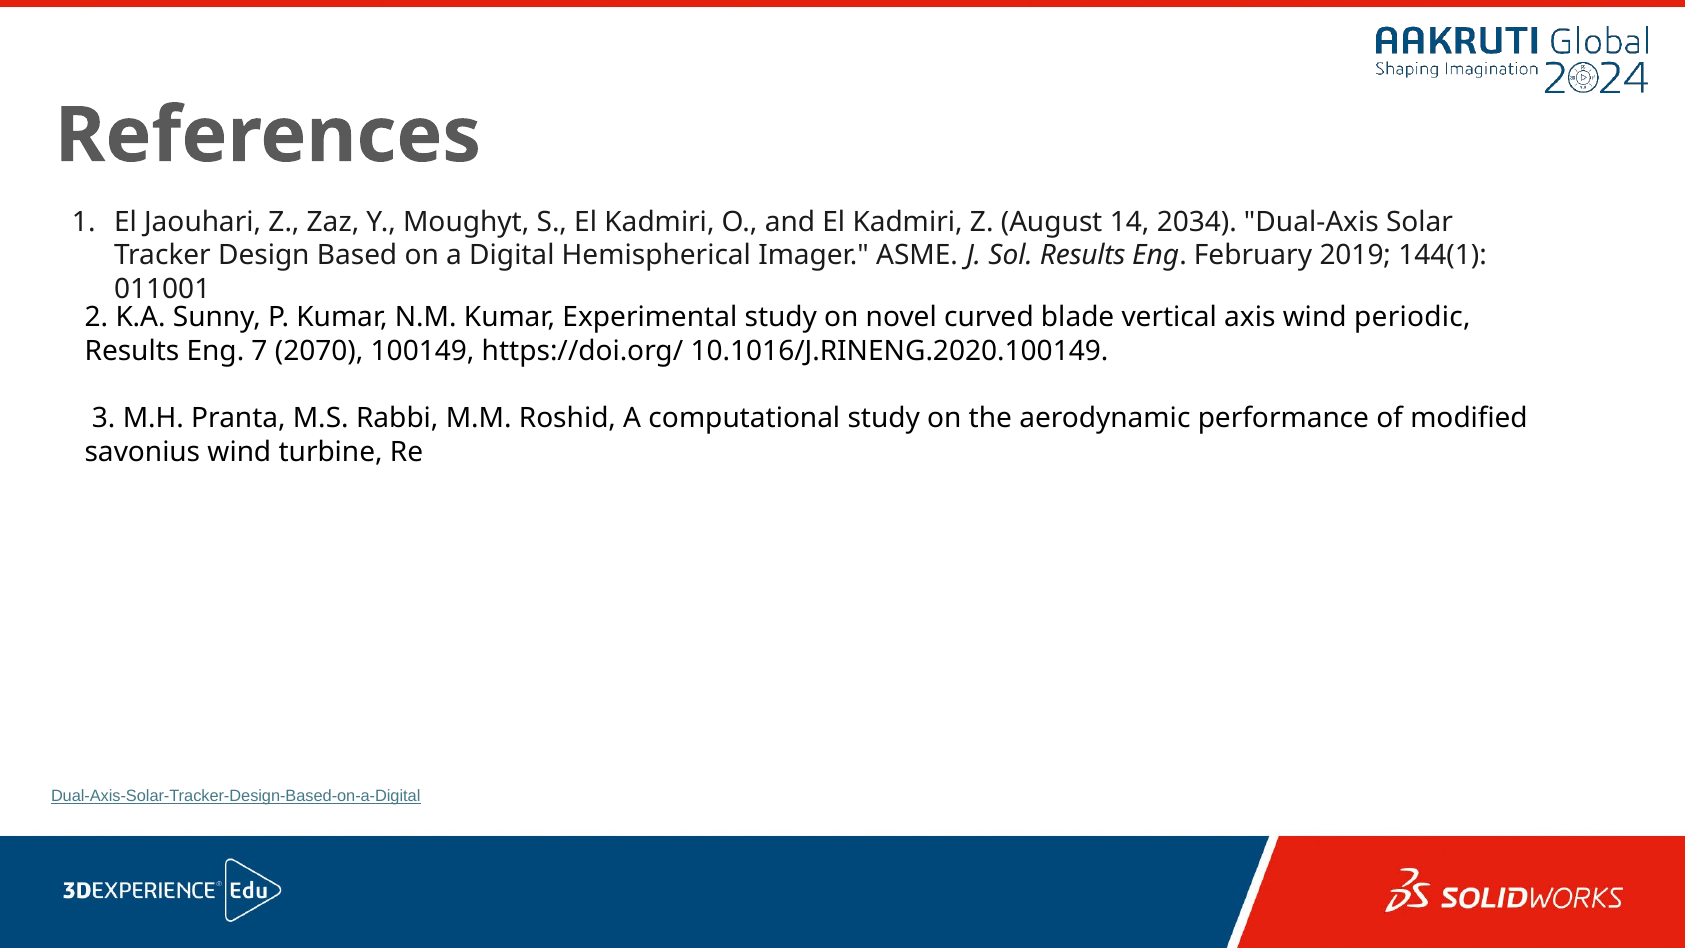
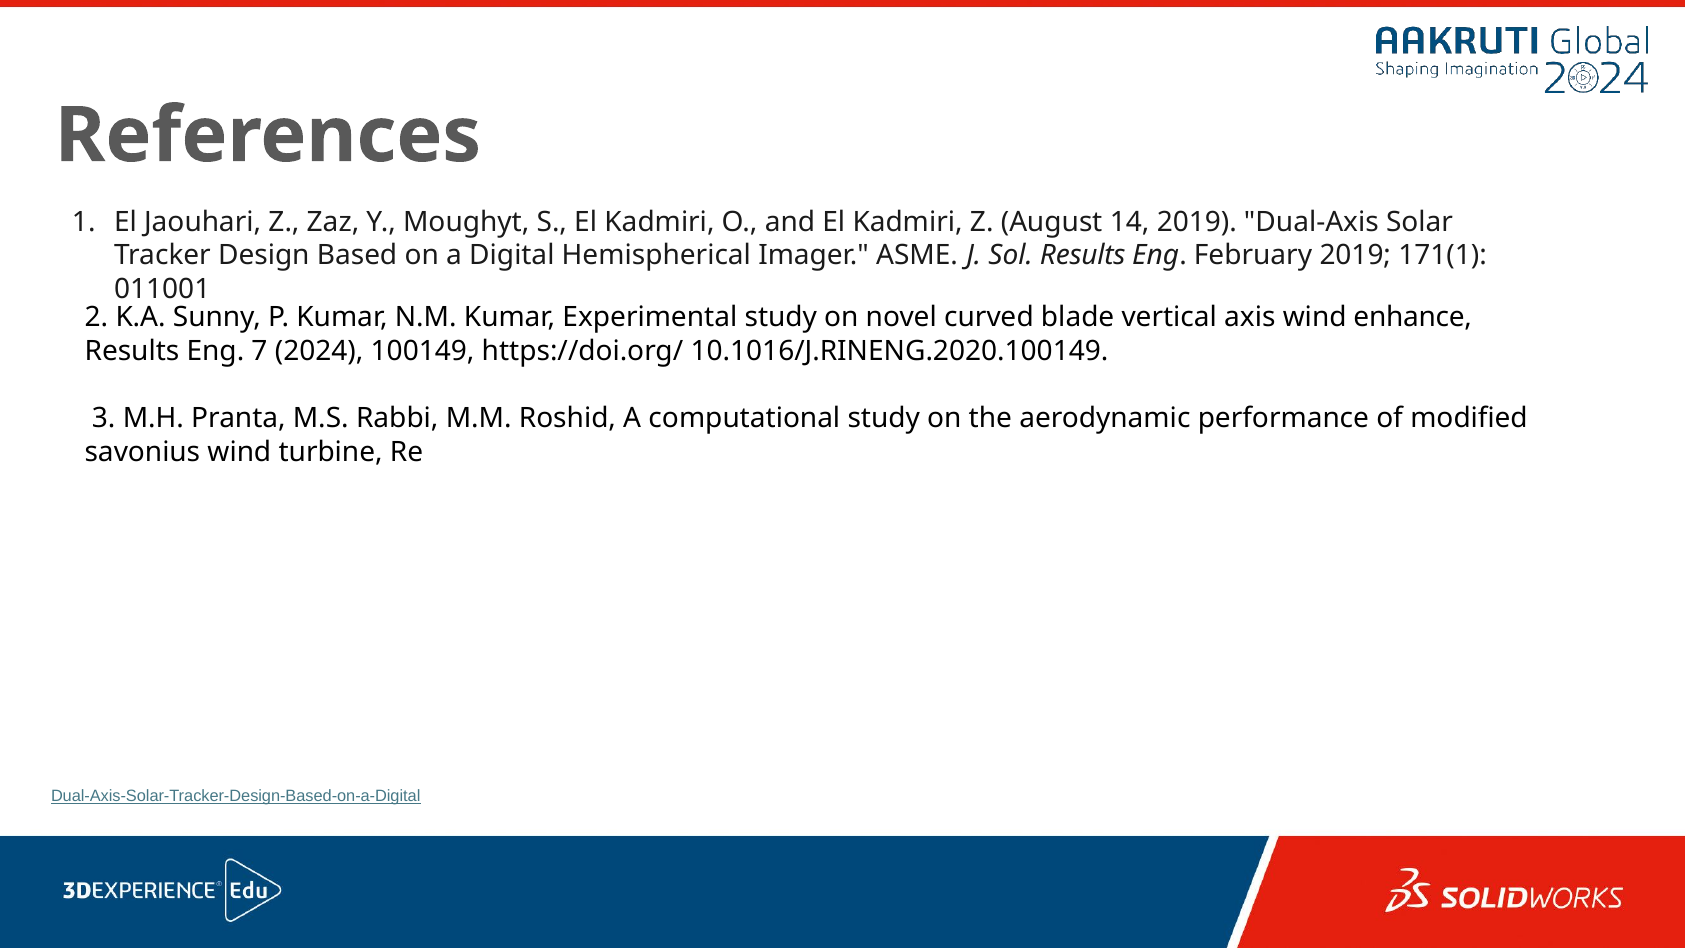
14 2034: 2034 -> 2019 (1197, 222)
144(1: 144(1 -> 171(1 (1443, 255)
periodic: periodic -> enhance (1413, 317)
2070: 2070 -> 2024 (319, 351)
